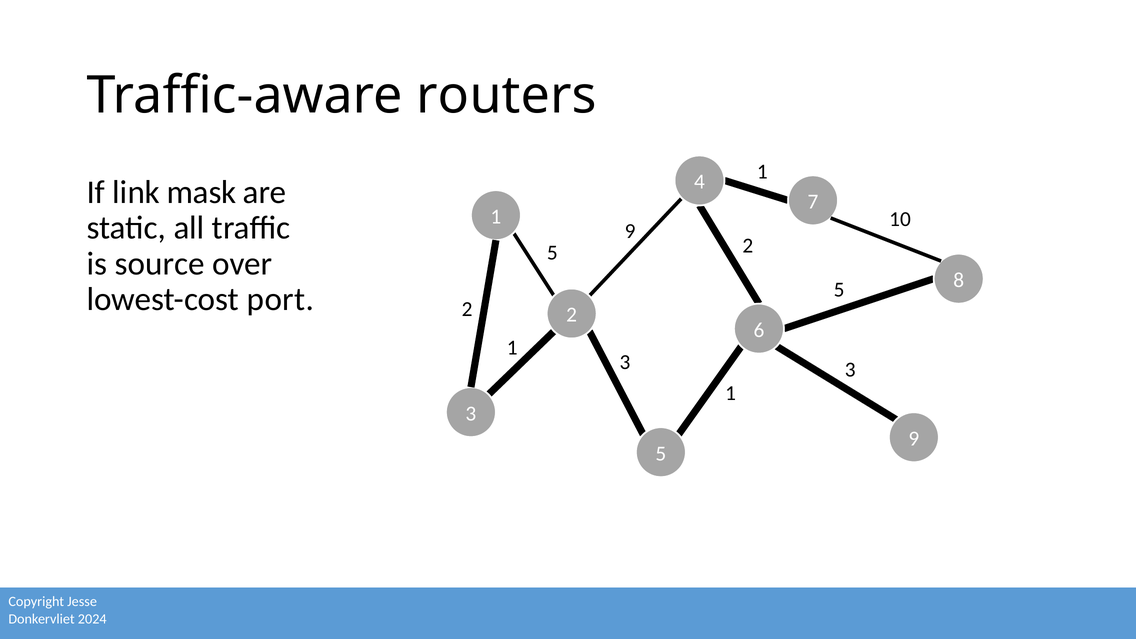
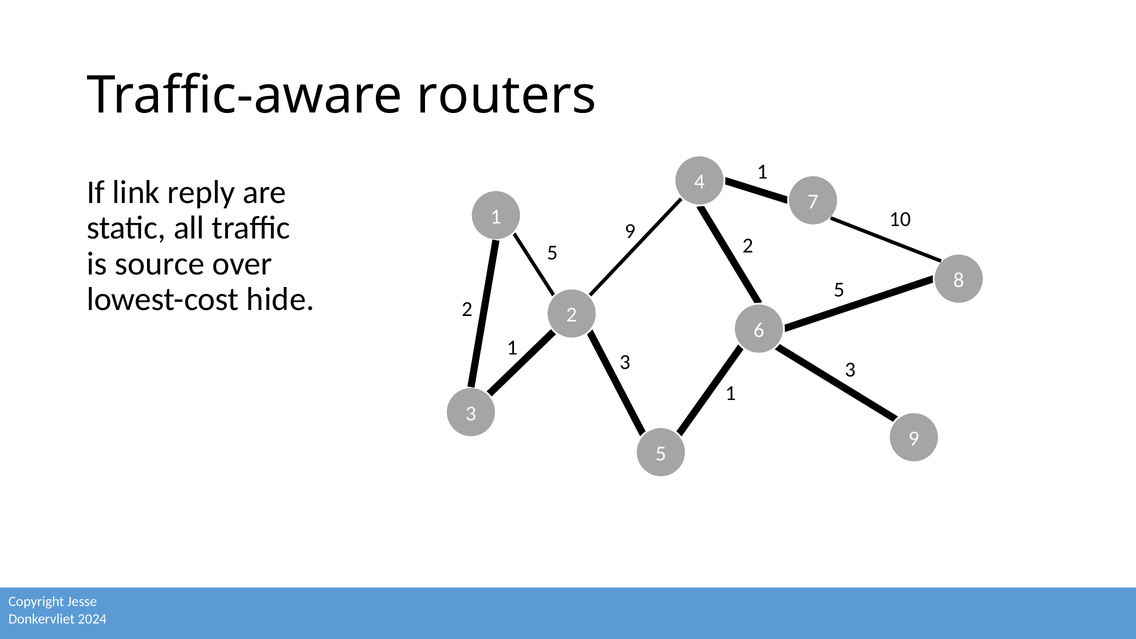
mask: mask -> reply (201, 192)
port: port -> hide (281, 299)
